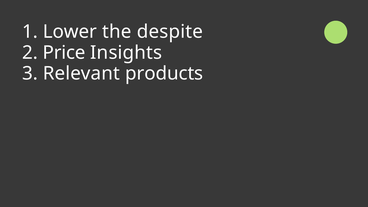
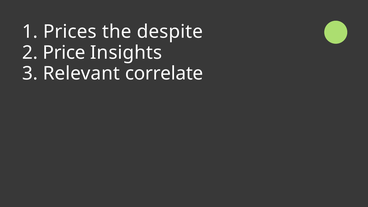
Lower: Lower -> Prices (70, 32)
products: products -> correlate (164, 74)
